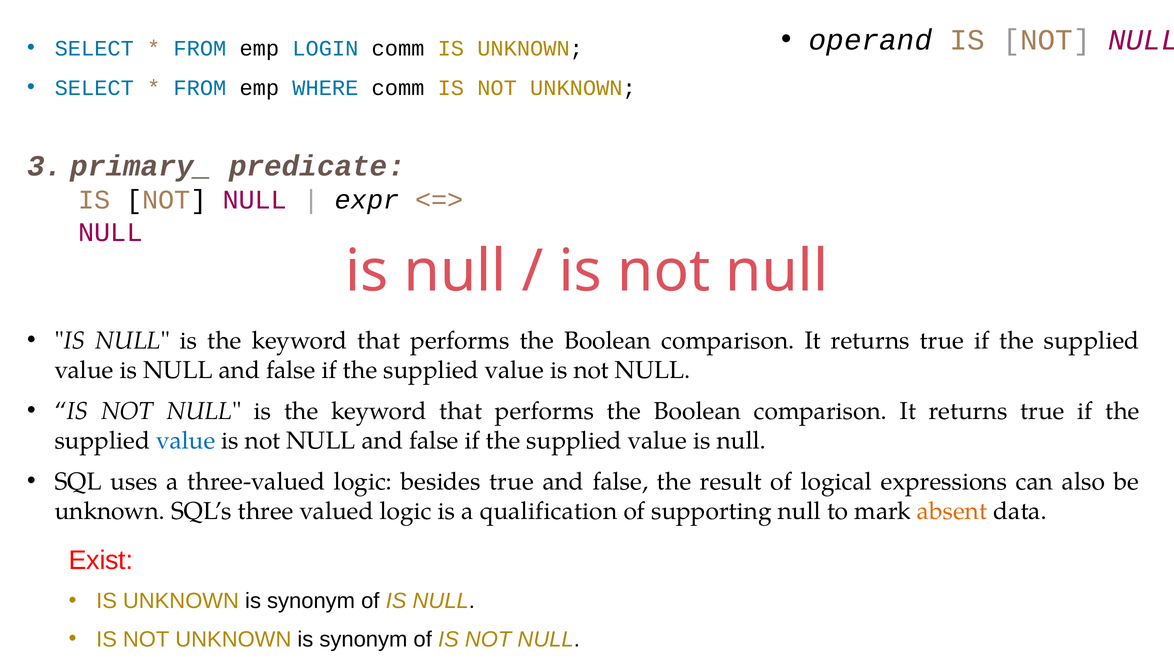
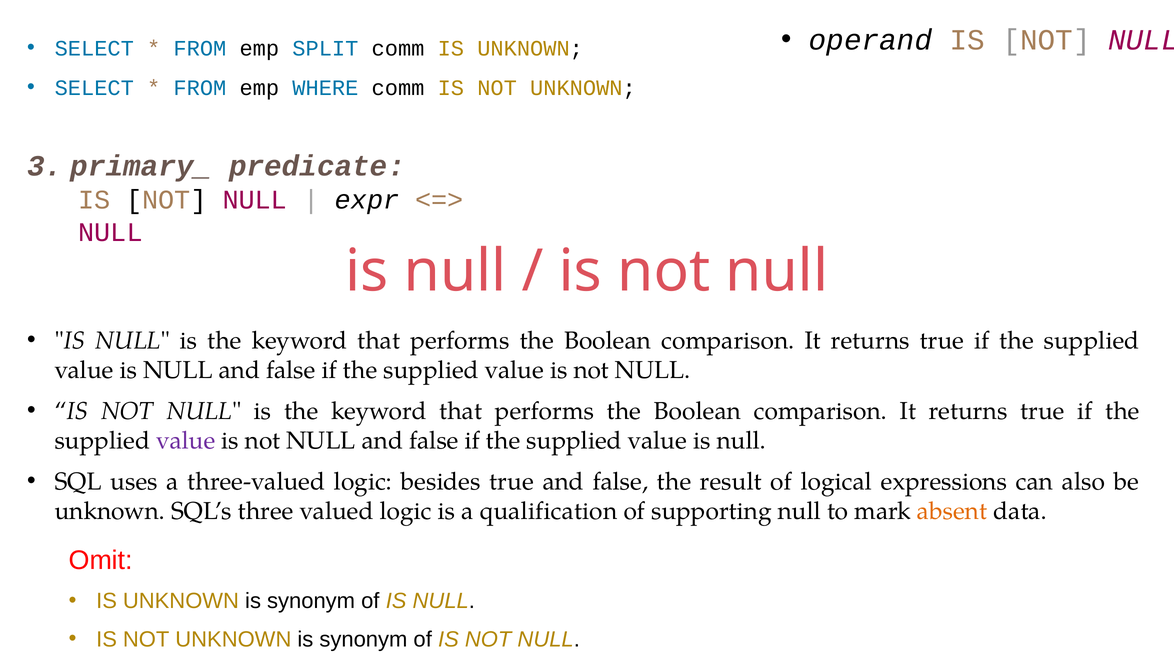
LOGIN: LOGIN -> SPLIT (325, 48)
value colour: blue -> purple (186, 440)
Exist: Exist -> Omit (101, 560)
